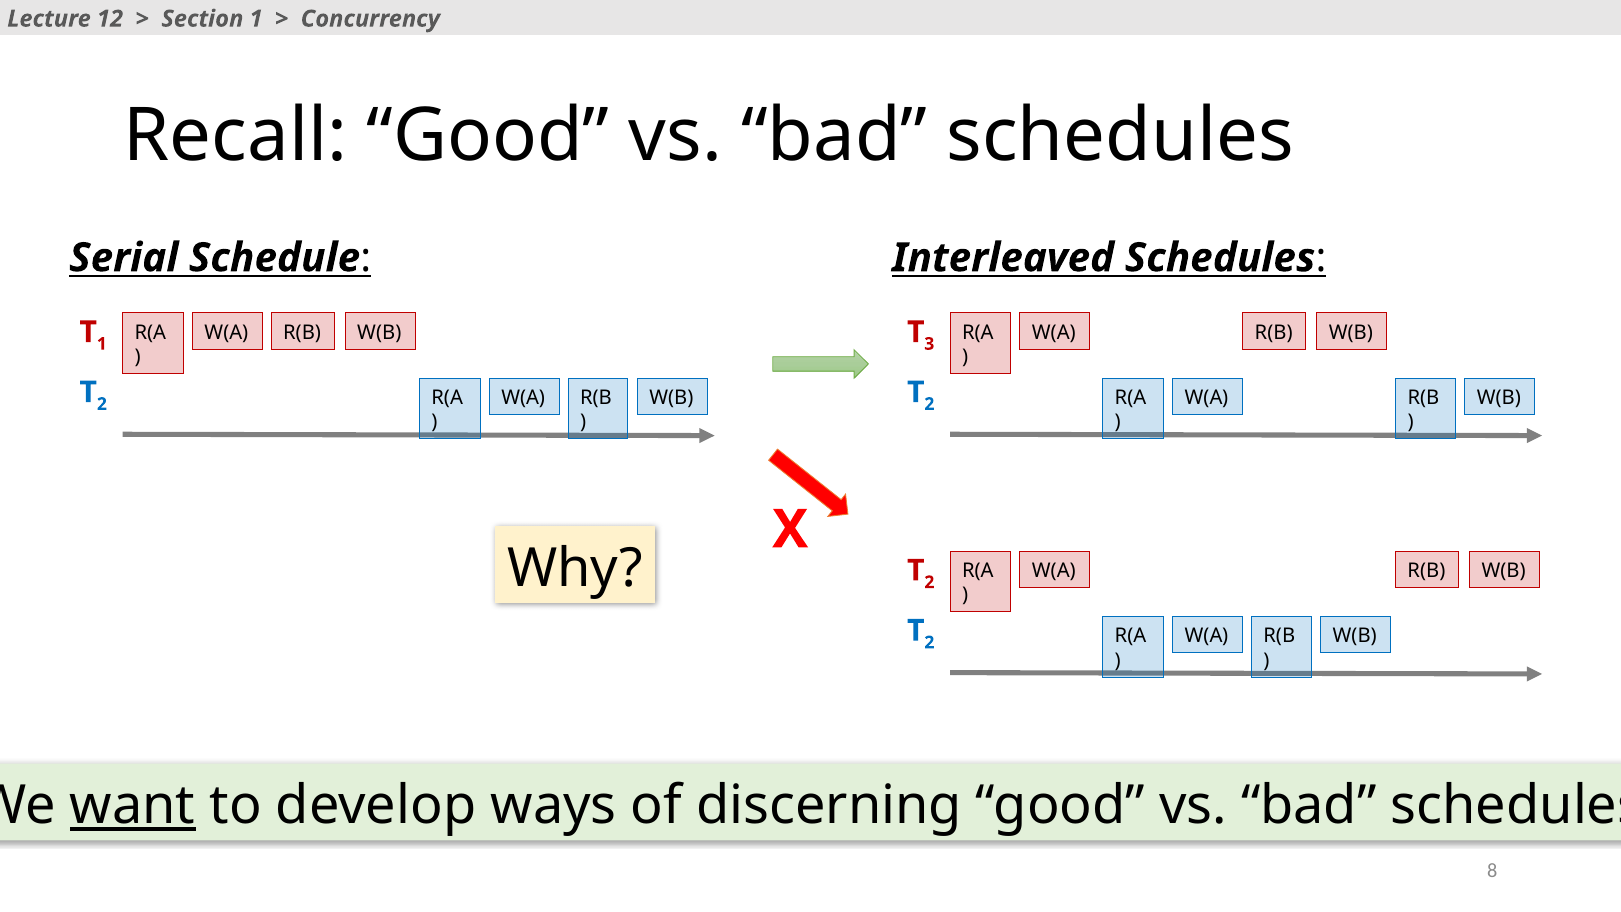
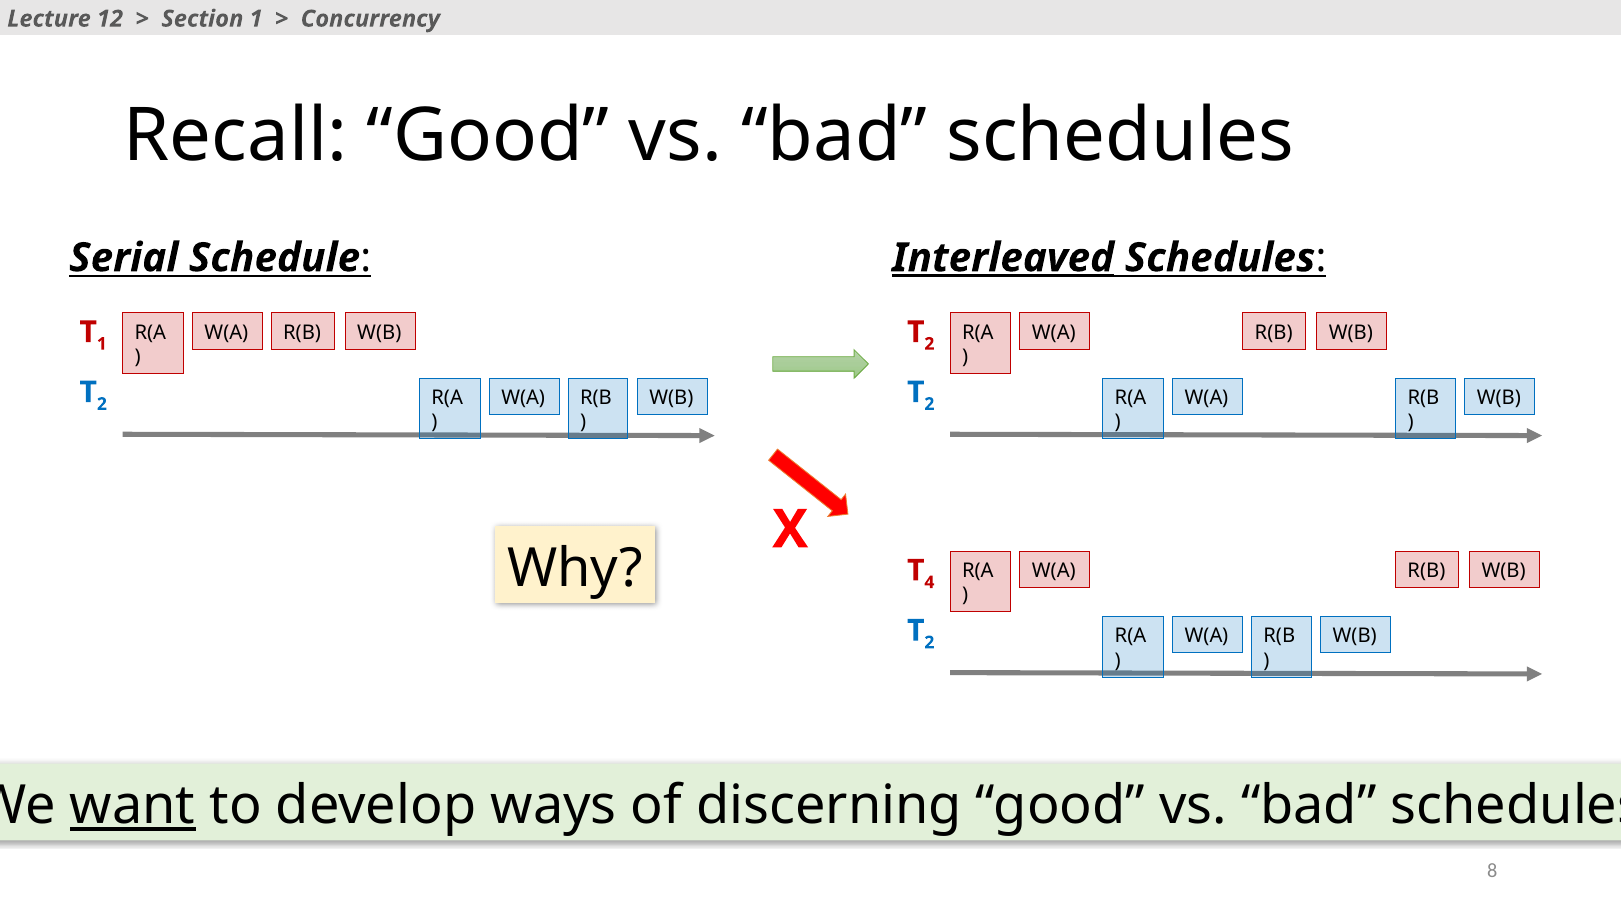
Interleaved underline: none -> present (1003, 258)
3: 3 -> 2 (929, 344)
2: 2 -> 4 (929, 582)
